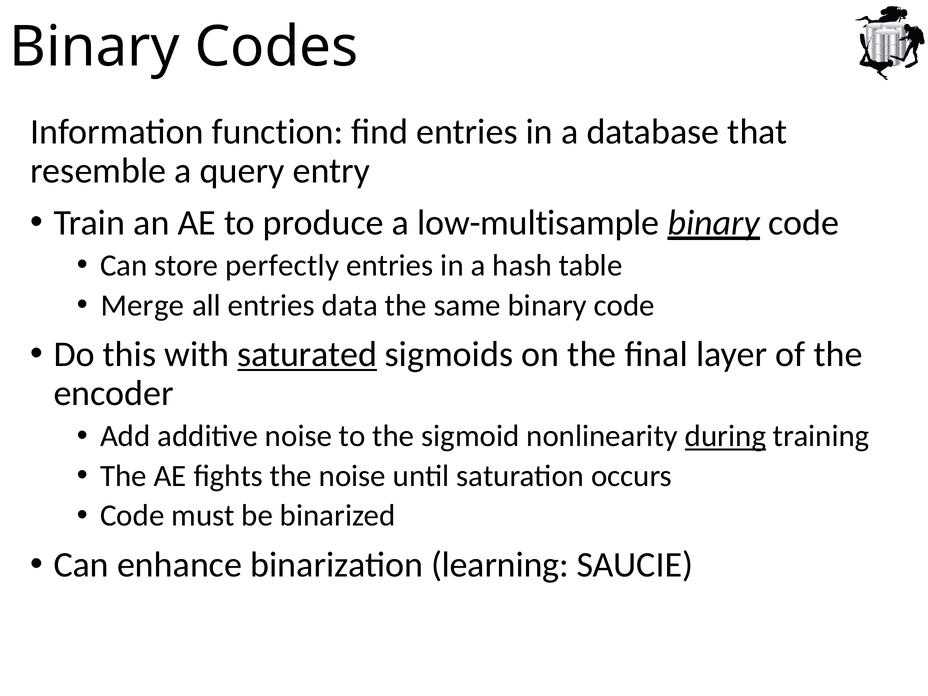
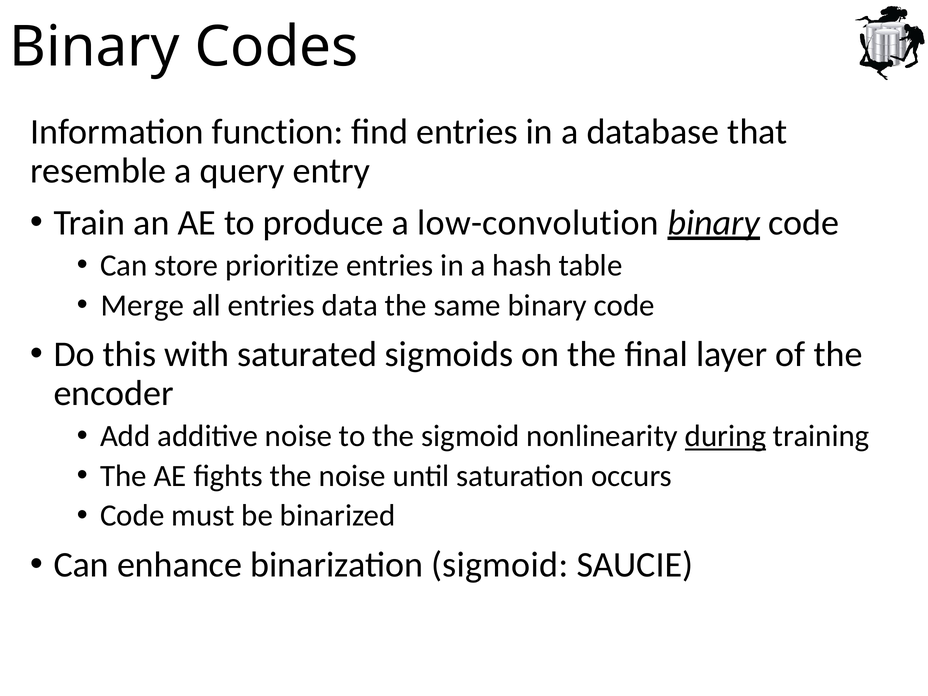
low-multisample: low-multisample -> low-convolution (538, 223)
perfectly: perfectly -> prioritize (282, 266)
saturated underline: present -> none (307, 354)
binarization learning: learning -> sigmoid (500, 565)
